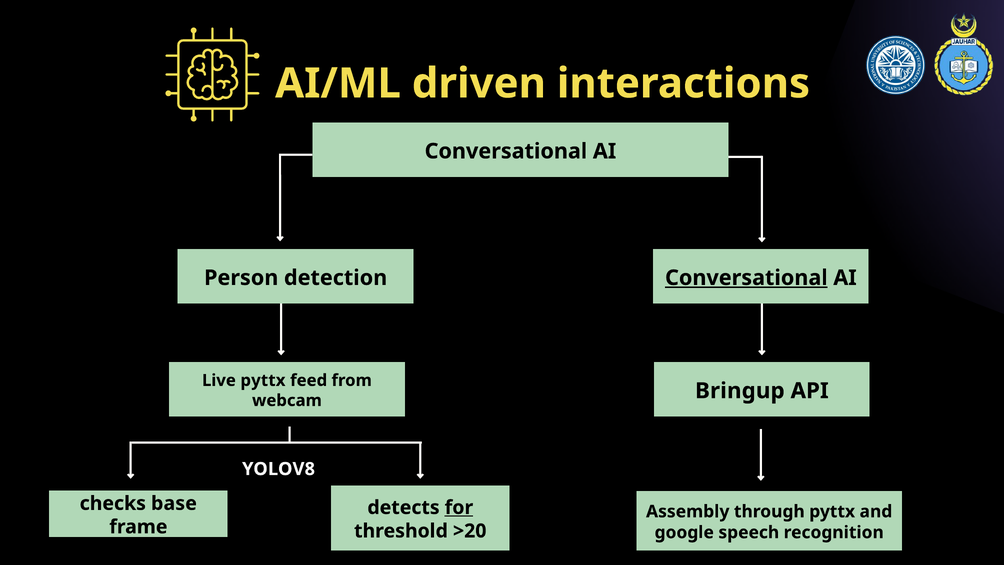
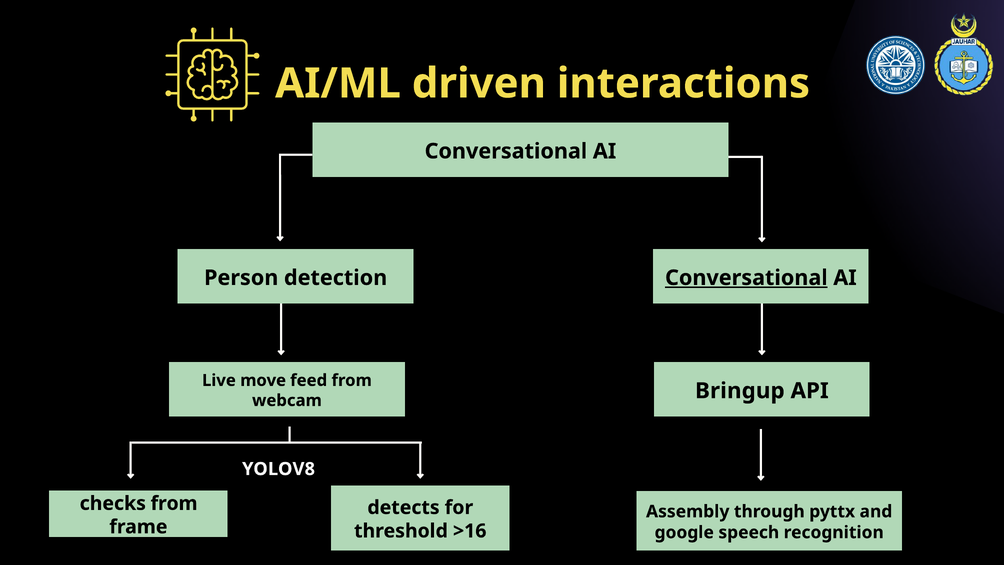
Live pyttx: pyttx -> move (263, 380)
checks base: base -> from (174, 503)
for underline: present -> none (459, 507)
>20: >20 -> >16 (470, 531)
